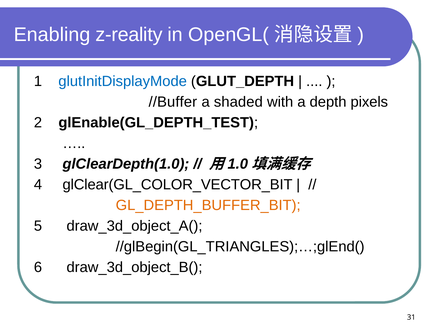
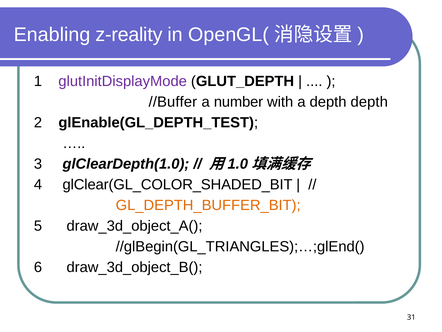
glutInitDisplayMode colour: blue -> purple (123, 81)
shaded: shaded -> number (238, 102)
depth pixels: pixels -> depth (369, 102)
glClear(GL_COLOR_VECTOR_BIT: glClear(GL_COLOR_VECTOR_BIT -> glClear(GL_COLOR_SHADED_BIT (178, 184)
